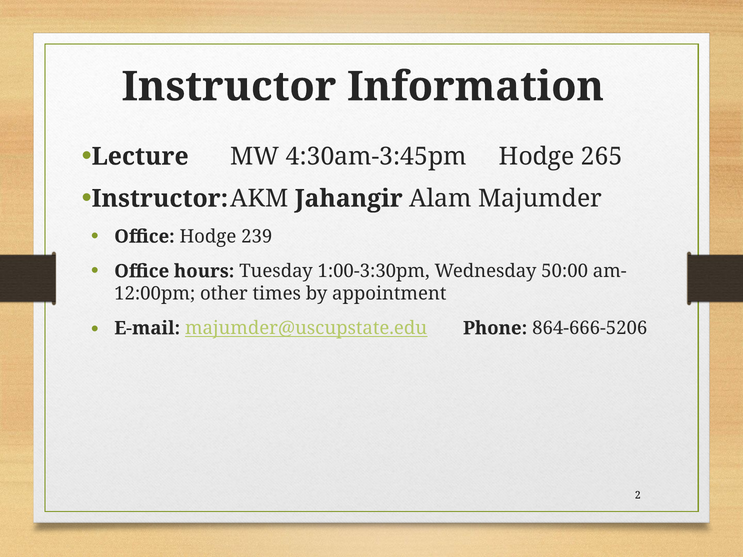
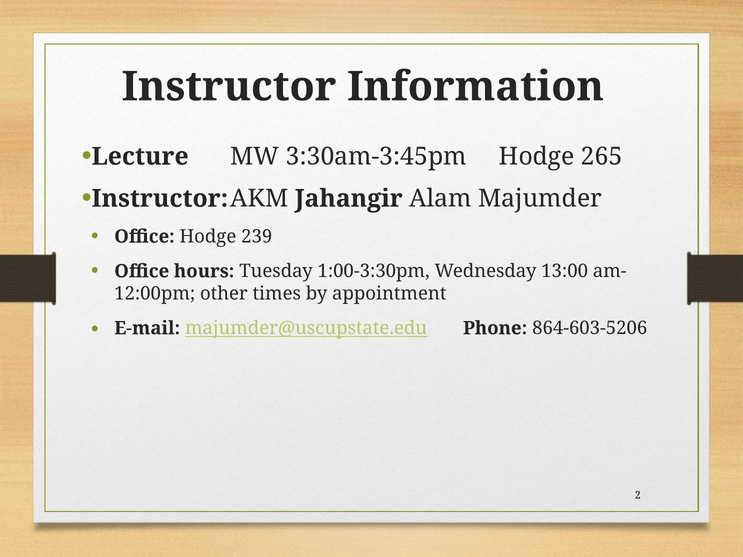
4:30am-3:45pm: 4:30am-3:45pm -> 3:30am-3:45pm (376, 157)
50:00: 50:00 -> 13:00 (565, 271)
864-666-5206: 864-666-5206 -> 864-603-5206 (590, 328)
